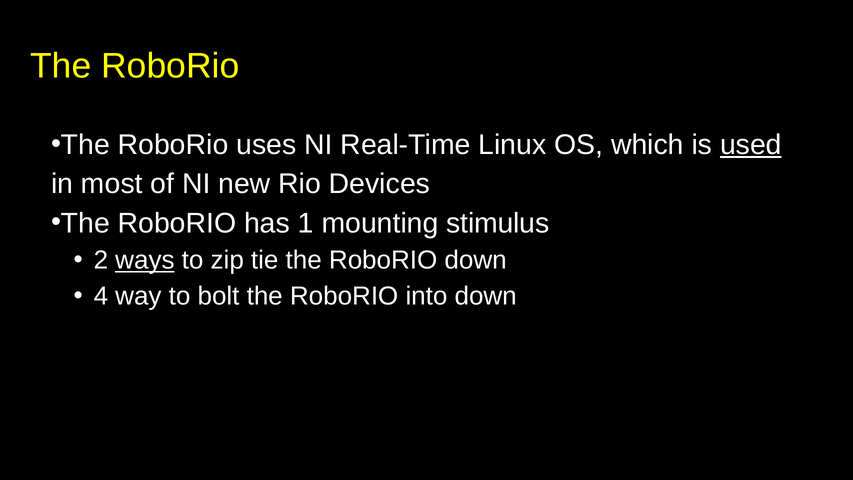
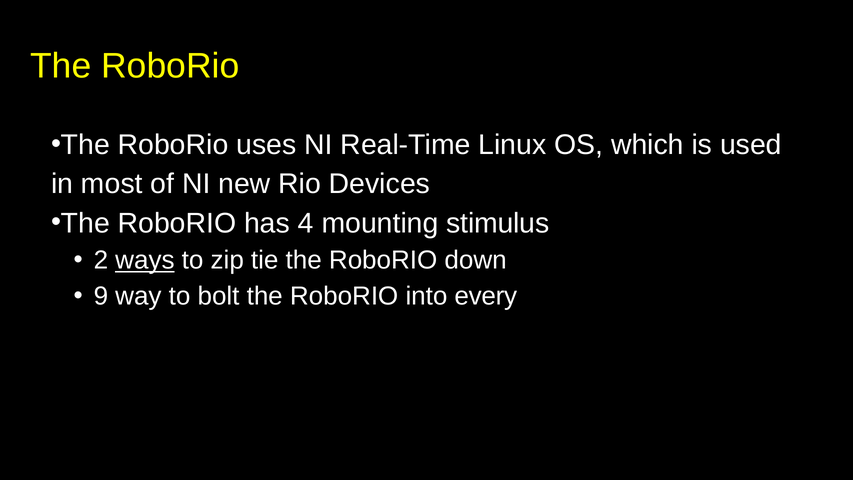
used underline: present -> none (751, 145)
1: 1 -> 4 (306, 223)
4: 4 -> 9 (101, 296)
into down: down -> every (486, 296)
